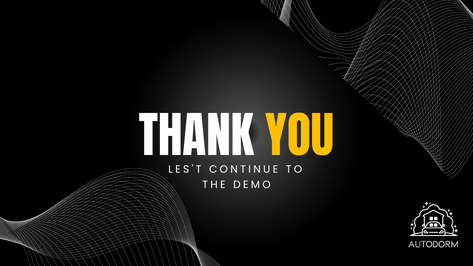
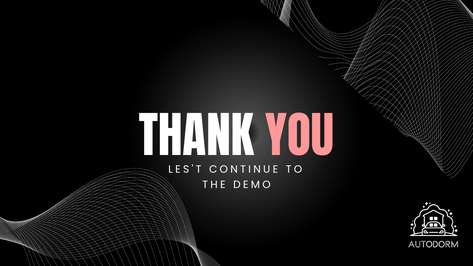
YOU colour: yellow -> pink (300, 139)
